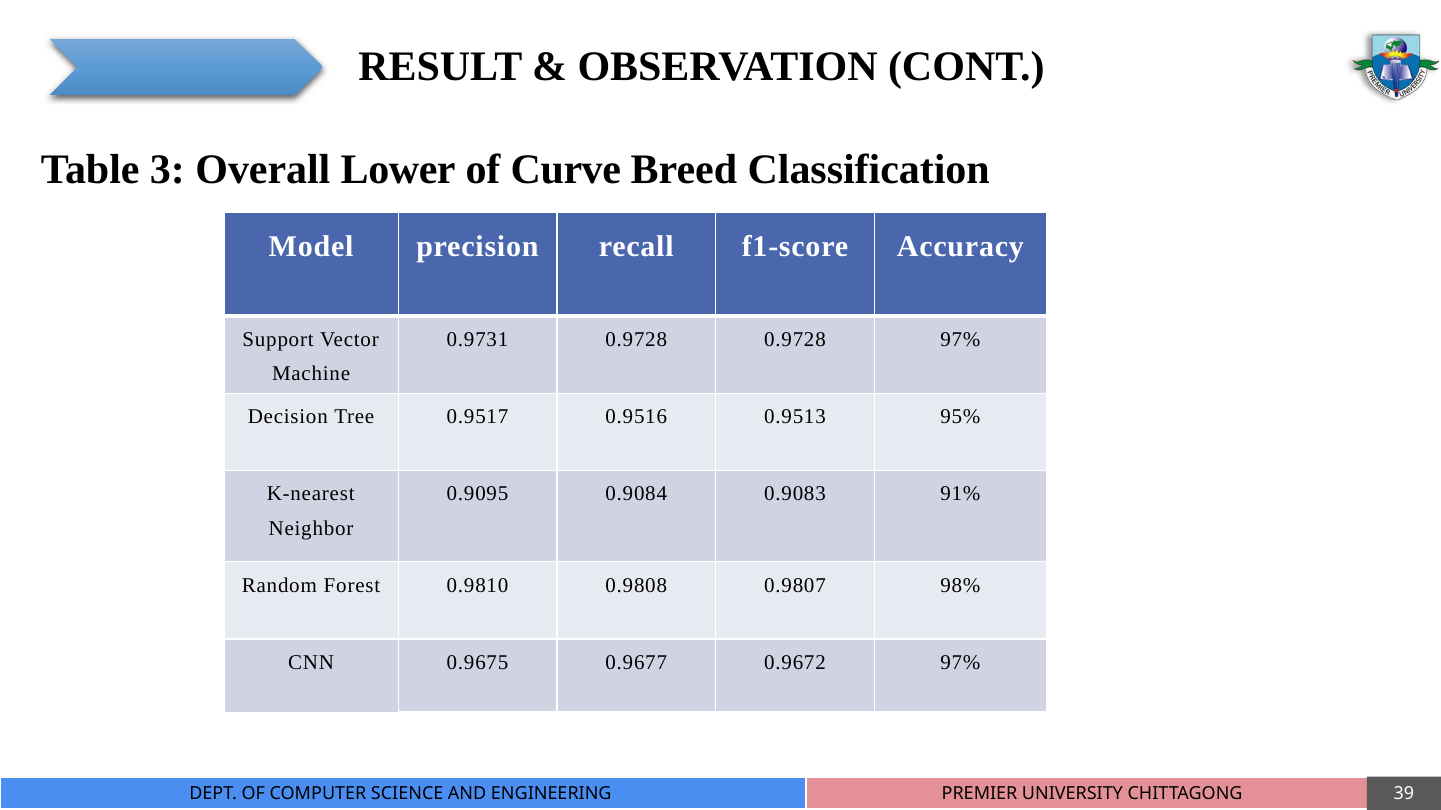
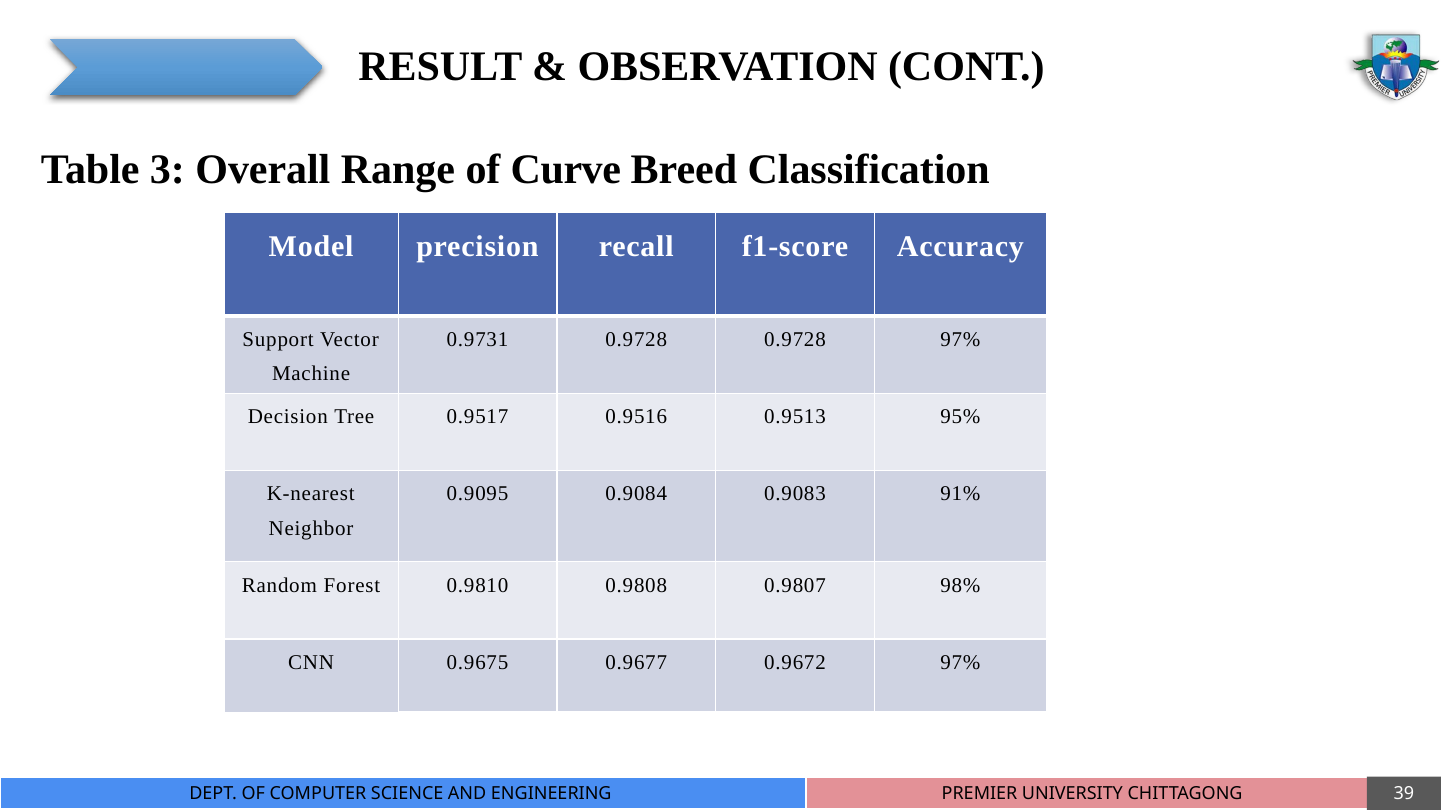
Lower: Lower -> Range (398, 170)
